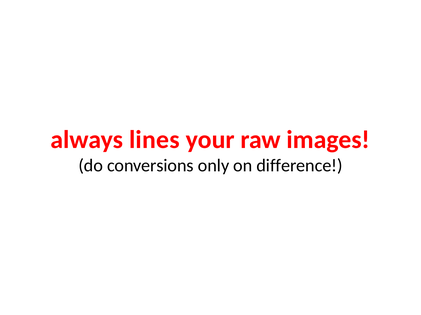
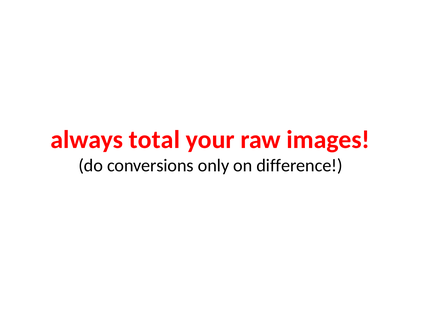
lines: lines -> total (154, 140)
